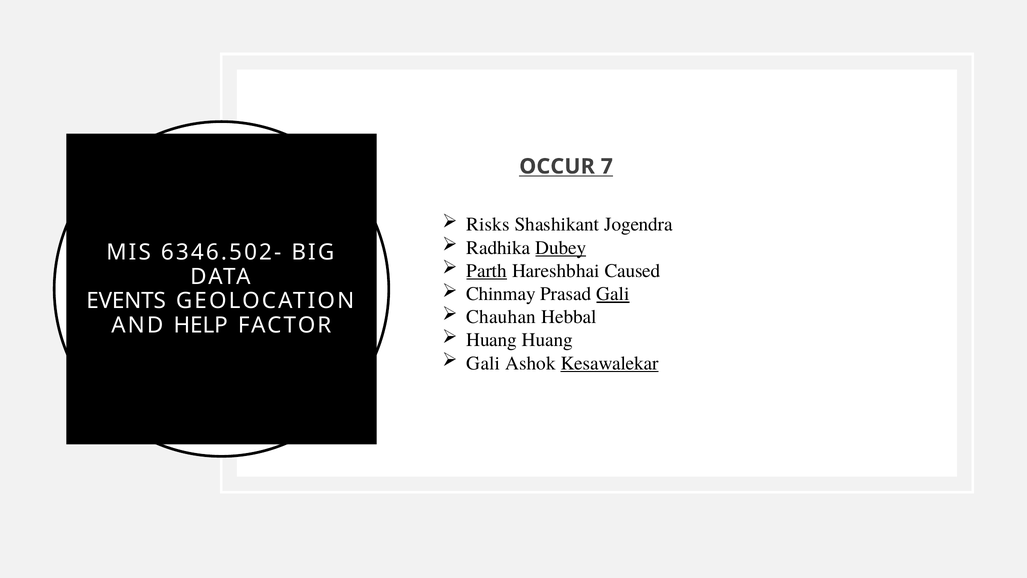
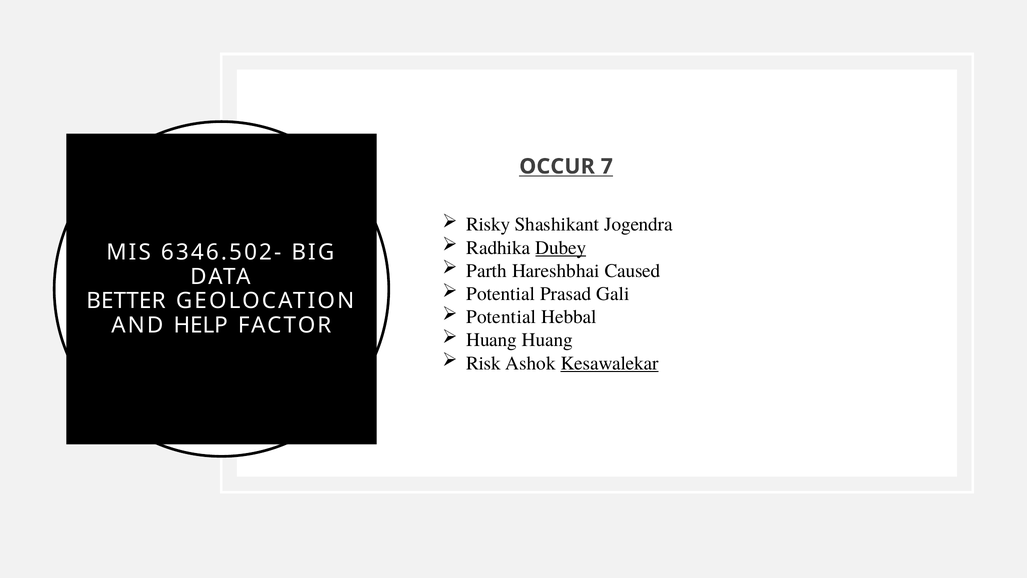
Risks: Risks -> Risky (488, 224)
Parth underline: present -> none (487, 271)
Chinmay: Chinmay -> Potential (501, 294)
Gali underline: present -> none (613, 294)
EVENTS: EVENTS -> BETTER (126, 301)
Chauhan: Chauhan -> Potential (501, 317)
Gali: Gali -> Risk (483, 363)
